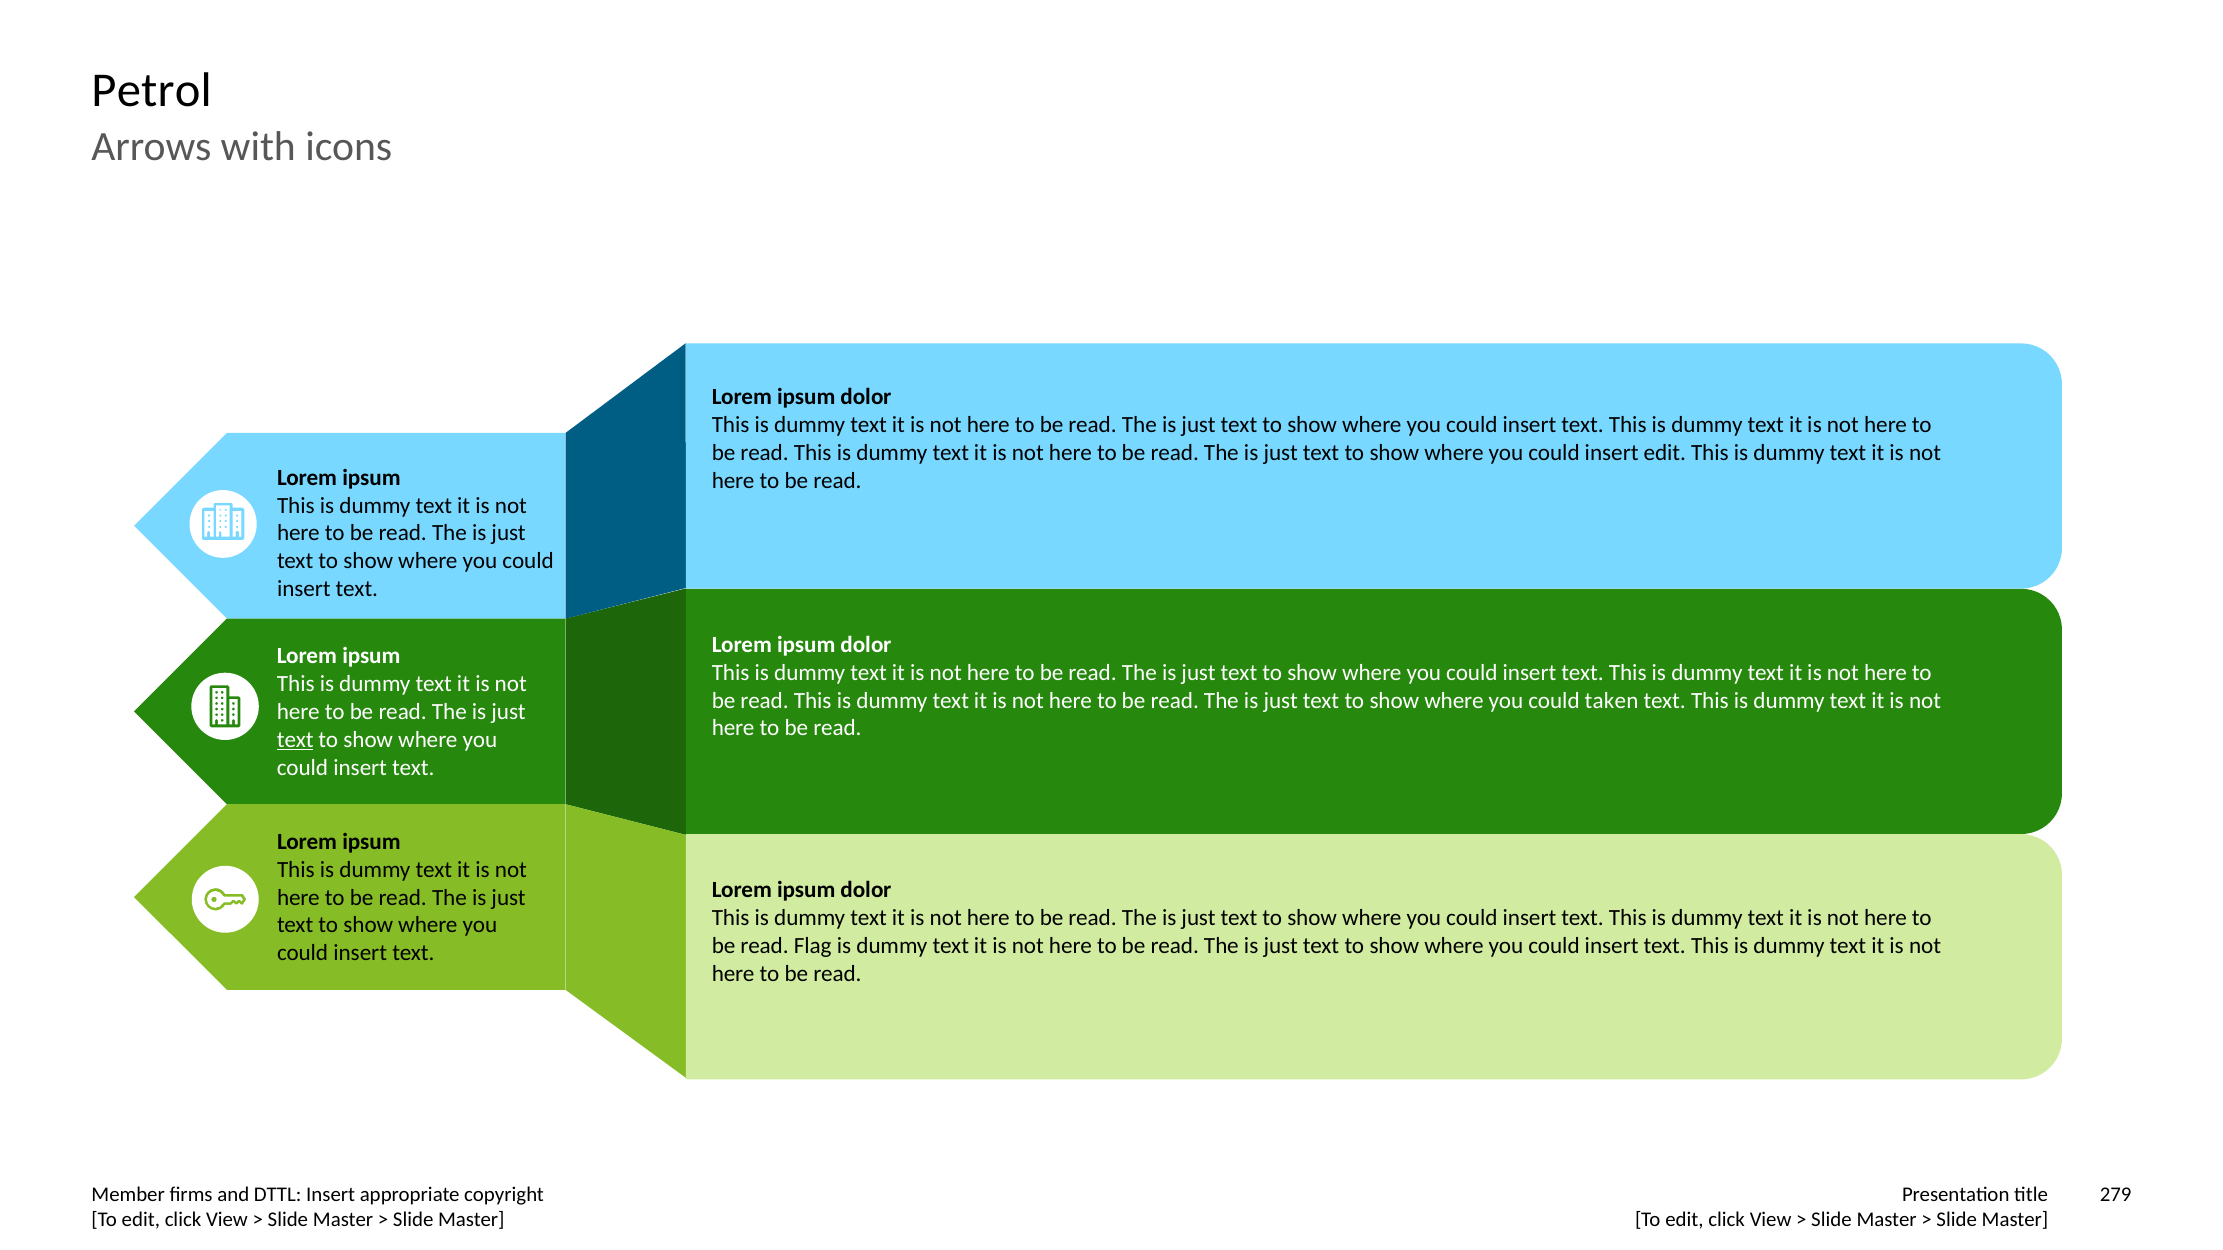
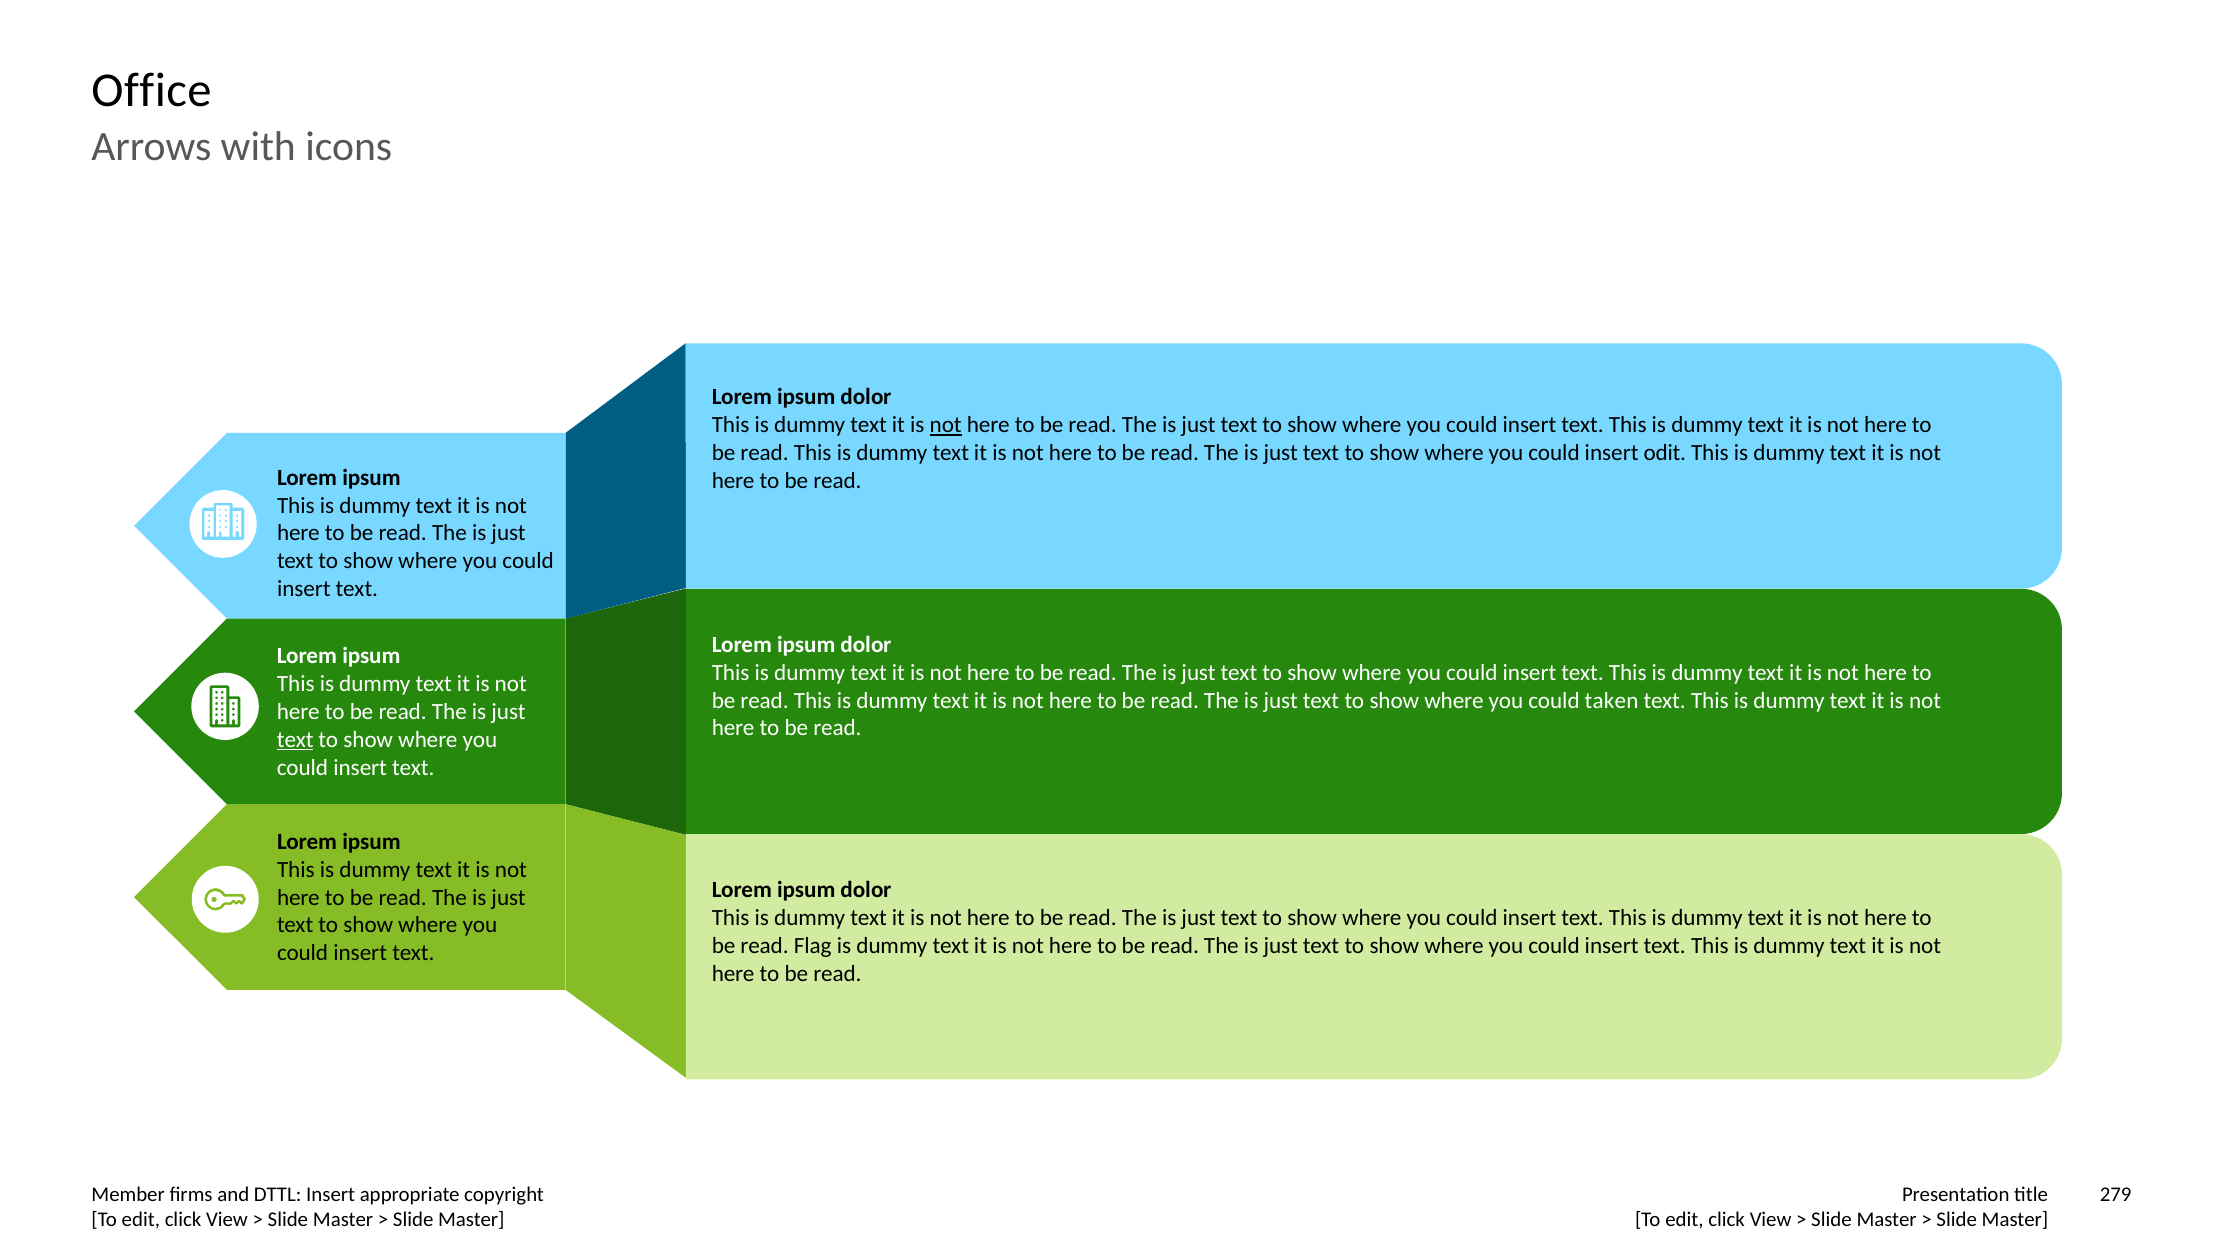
Petrol: Petrol -> Office (152, 90)
not underline: none -> present (946, 425)
insert edit: edit -> odit (1665, 453)
